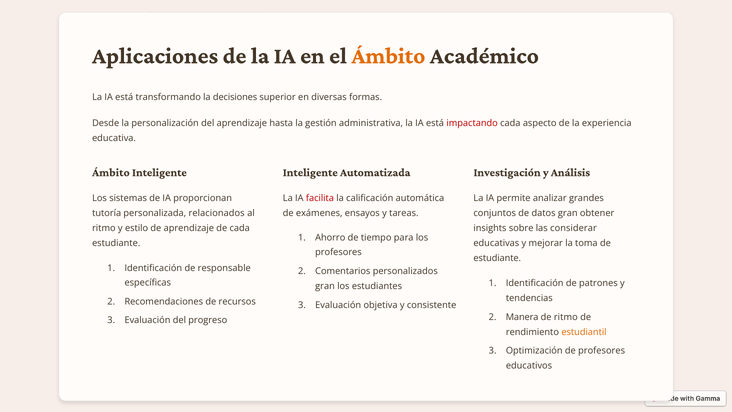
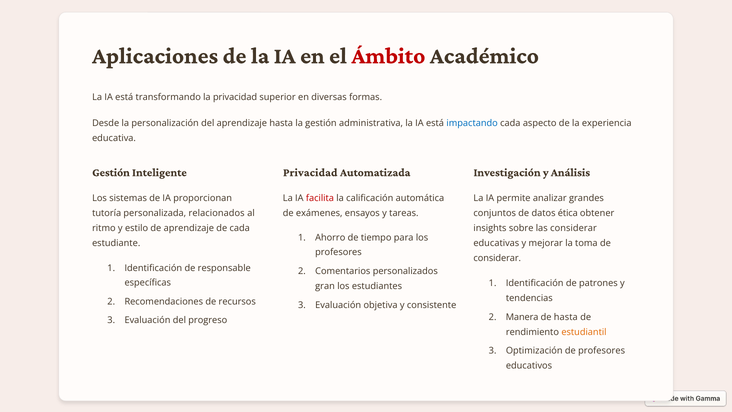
Ámbito colour: orange -> red (388, 55)
la decisiones: decisiones -> privacidad (235, 97)
impactando colour: red -> blue (472, 123)
Ámbito: Ámbito -> Gestión (111, 172)
Inteligente: Inteligente -> Privacidad (310, 172)
datos gran: gran -> ética (568, 213)
estudiante: estudiante -> considerar (497, 258)
de ritmo: ritmo -> hasta (566, 317)
